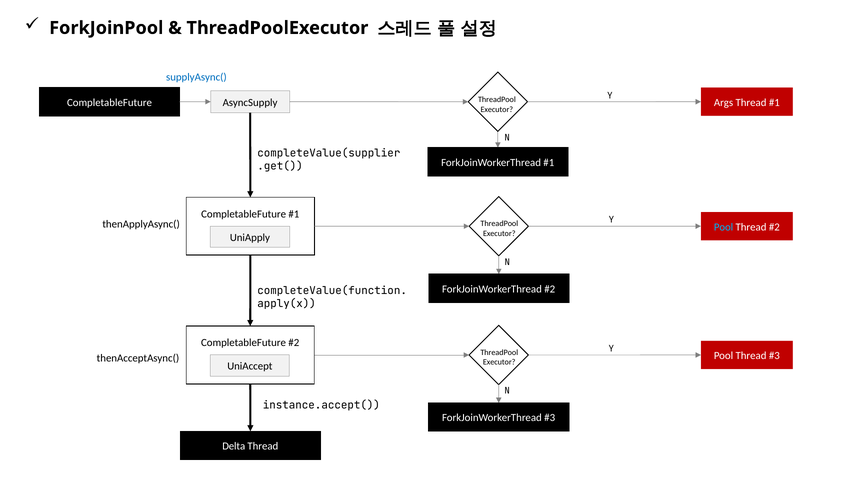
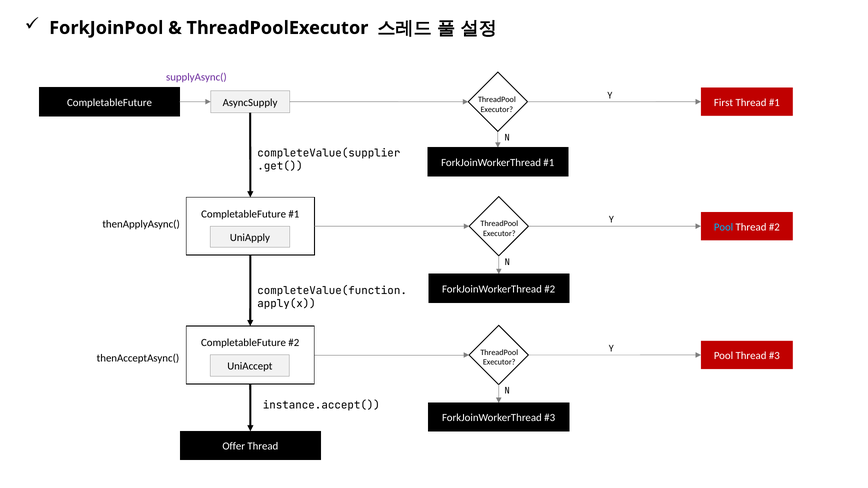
supplyAsync( colour: blue -> purple (196, 77)
Args: Args -> First (723, 103)
Delta: Delta -> Offer (234, 446)
